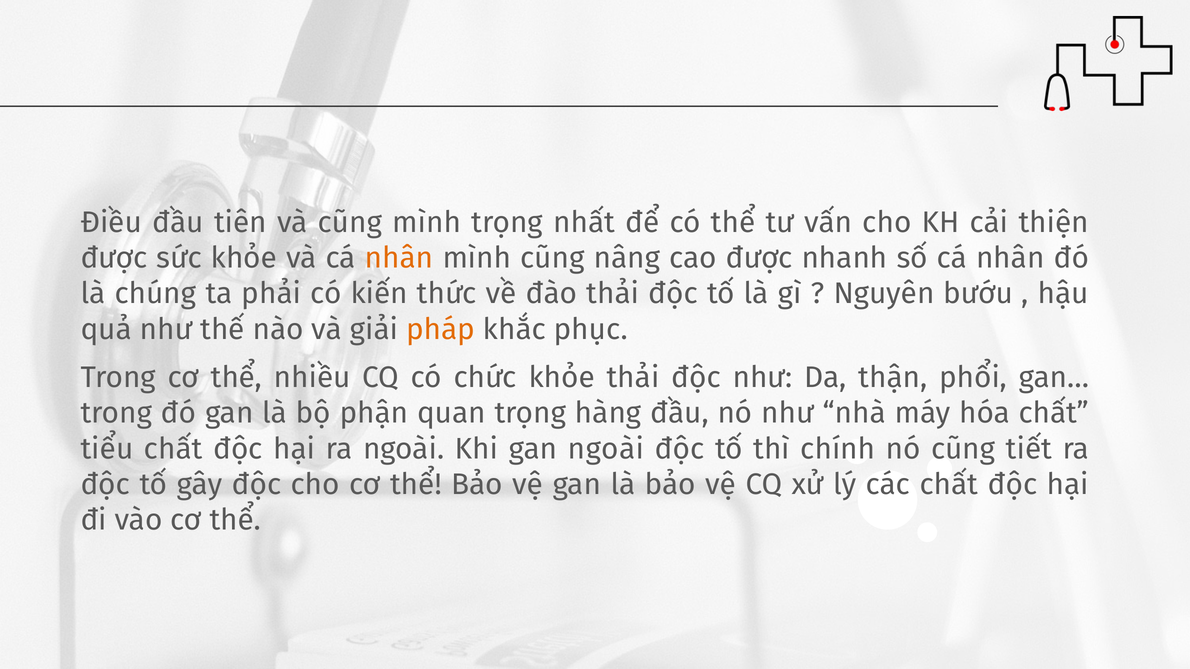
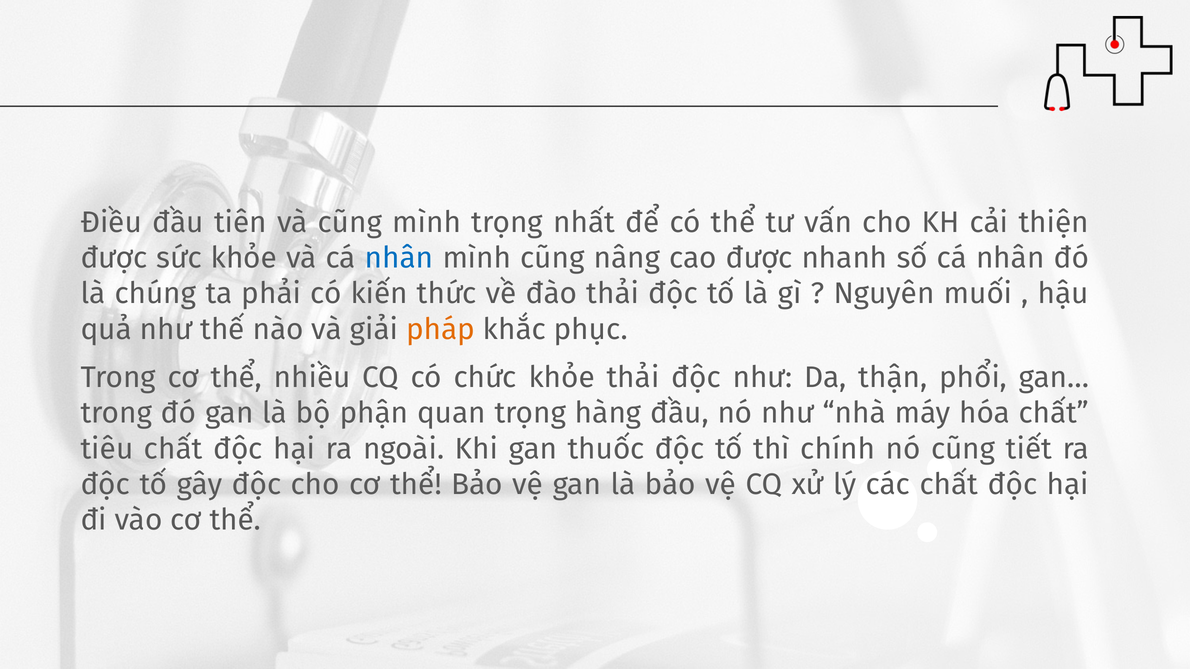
nhân colour: orange -> blue (399, 258)
bướu: bướu -> muối (978, 294)
tiểu: tiểu -> tiêu (107, 449)
gan ngoài: ngoài -> thuốc (606, 449)
